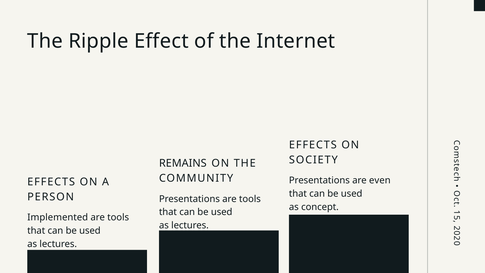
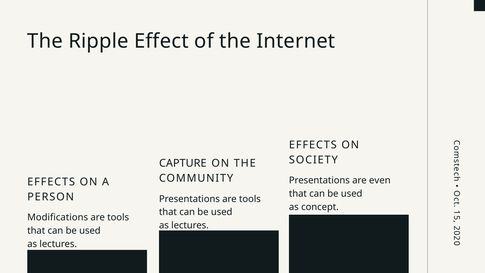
REMAINS: REMAINS -> CAPTURE (183, 163)
Implemented: Implemented -> Modifications (58, 217)
